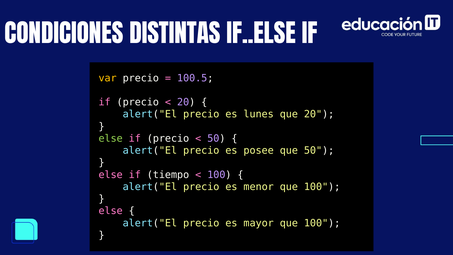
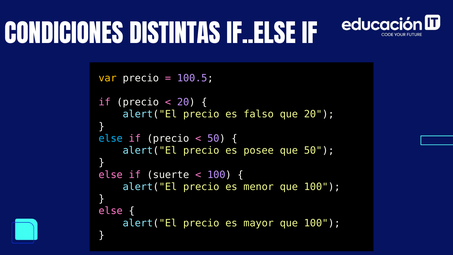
lunes: lunes -> falso (259, 114)
else colour: light green -> light blue (111, 138)
tiempo: tiempo -> suerte (168, 175)
